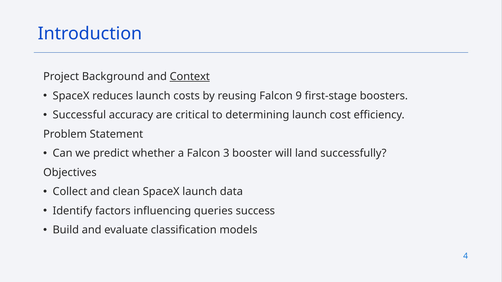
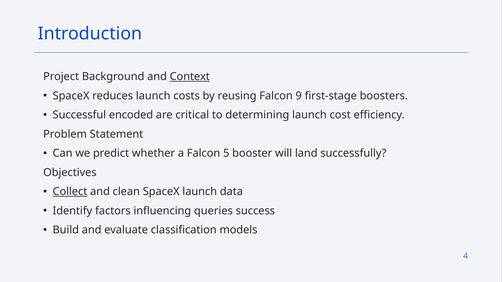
accuracy: accuracy -> encoded (131, 115)
3: 3 -> 5 (226, 153)
Collect underline: none -> present (70, 192)
